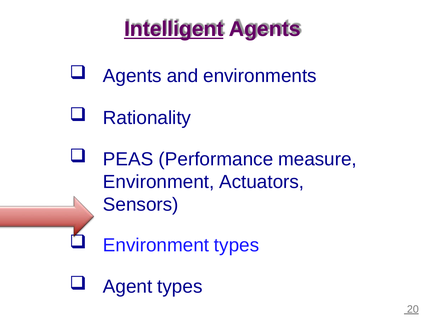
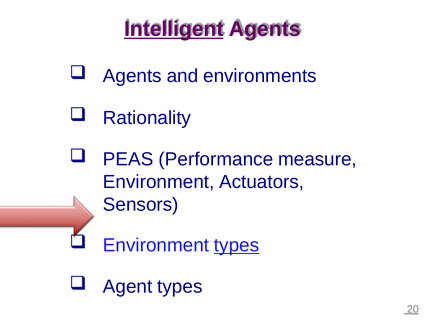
types underline: none -> present (237, 245)
